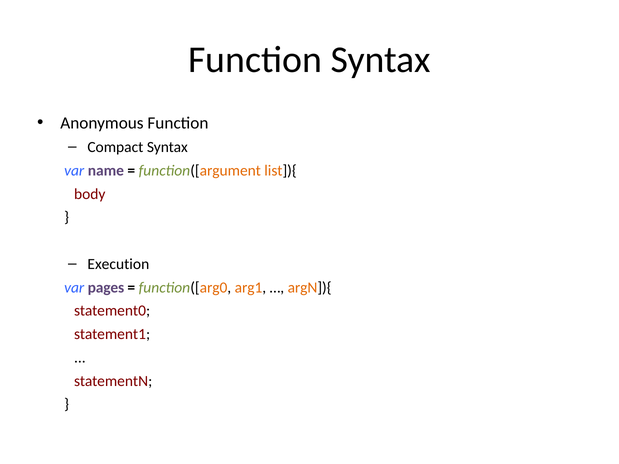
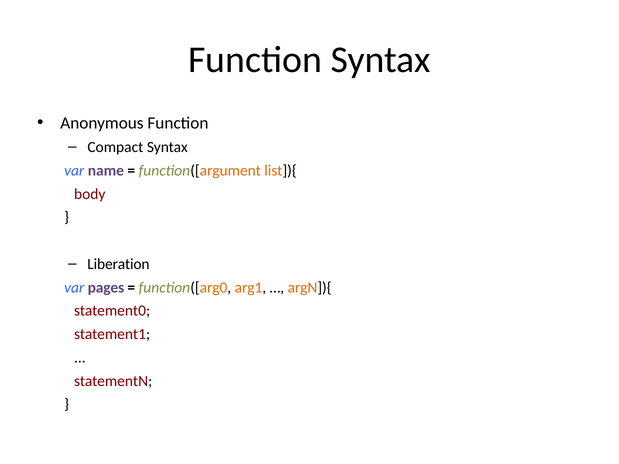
Execution: Execution -> Liberation (118, 264)
